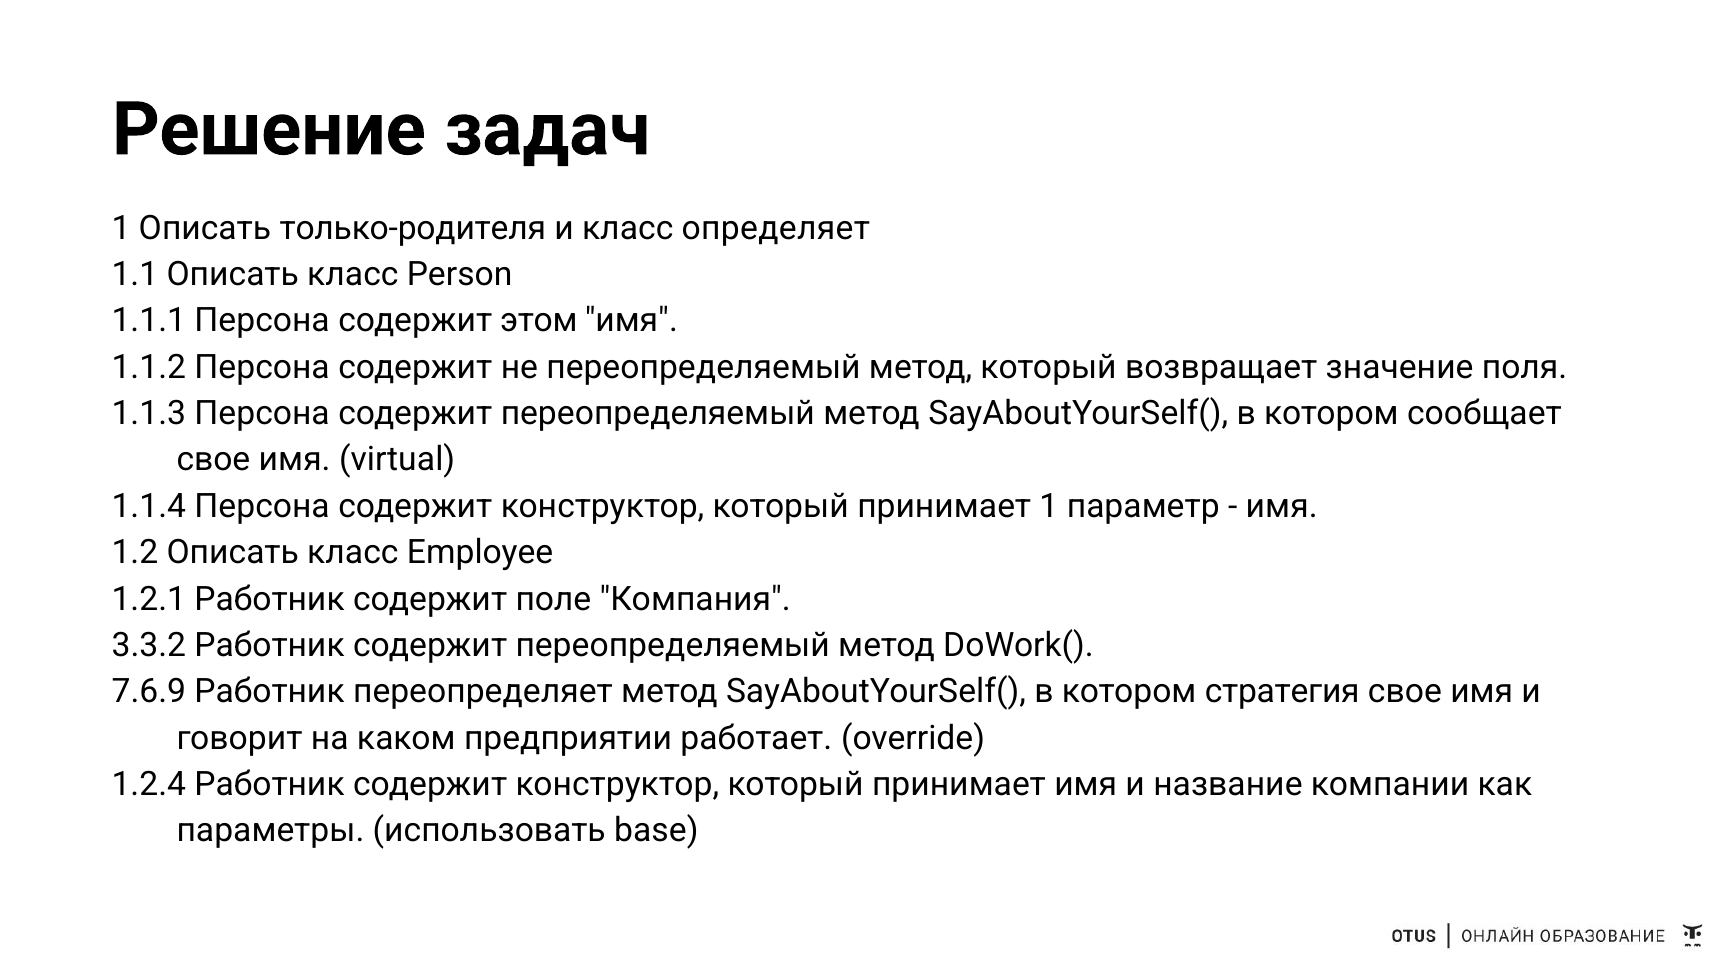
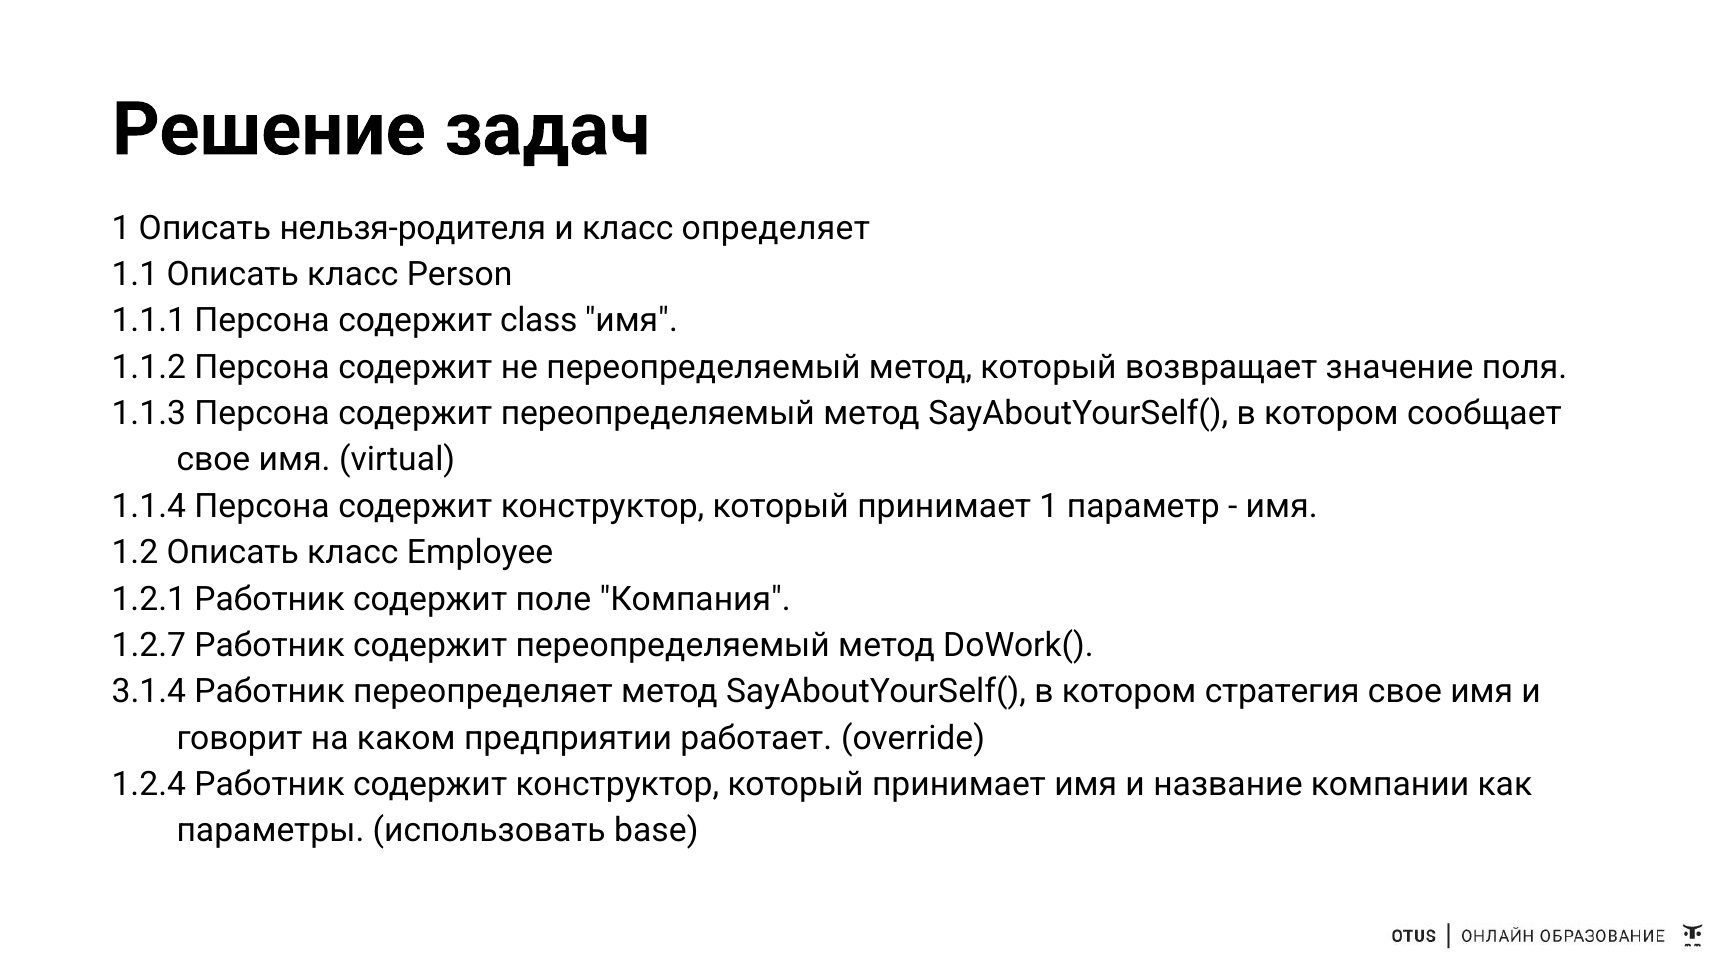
только-родителя: только-родителя -> нельзя-родителя (413, 228)
этом: этом -> class (539, 321)
3.3.2: 3.3.2 -> 1.2.7 (149, 645)
7.6.9: 7.6.9 -> 3.1.4 (149, 692)
